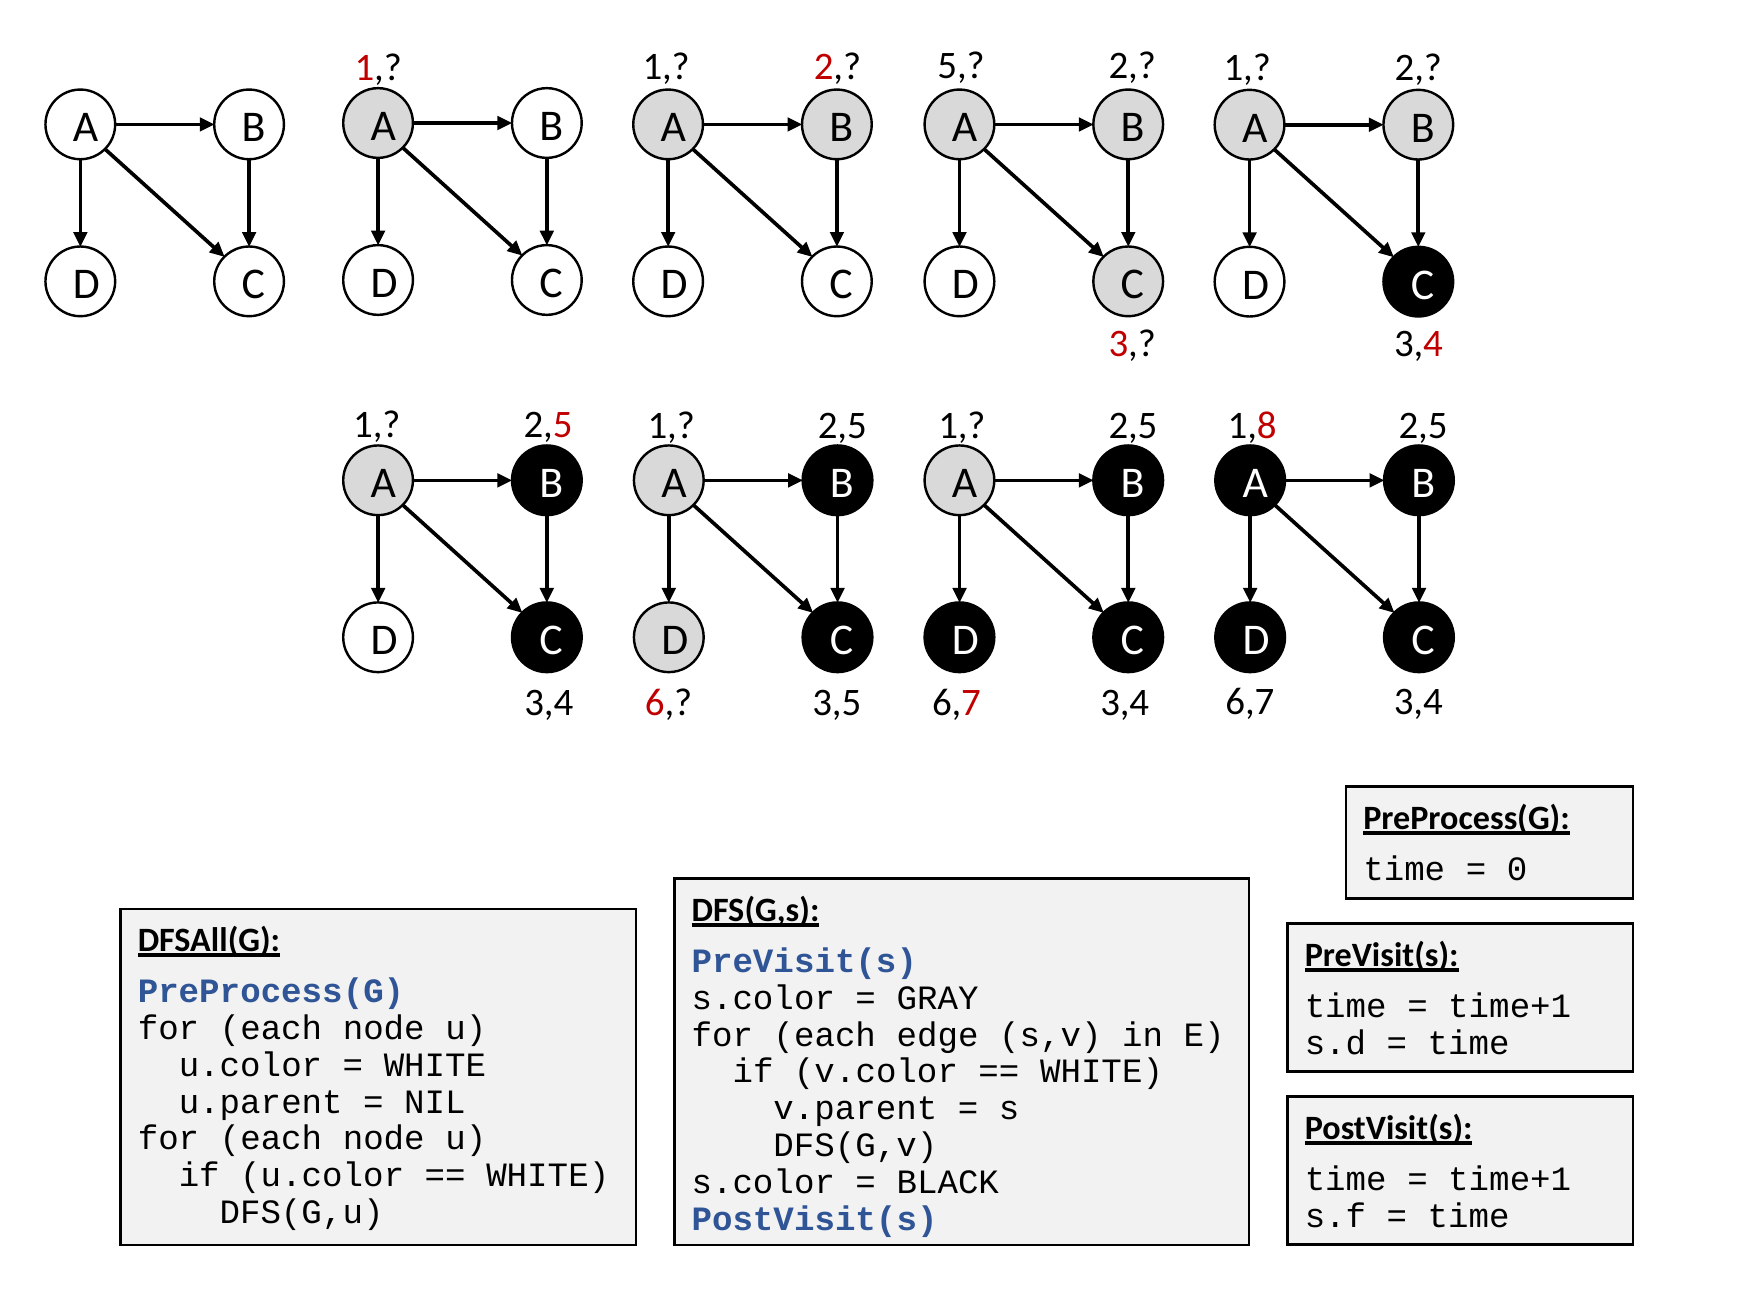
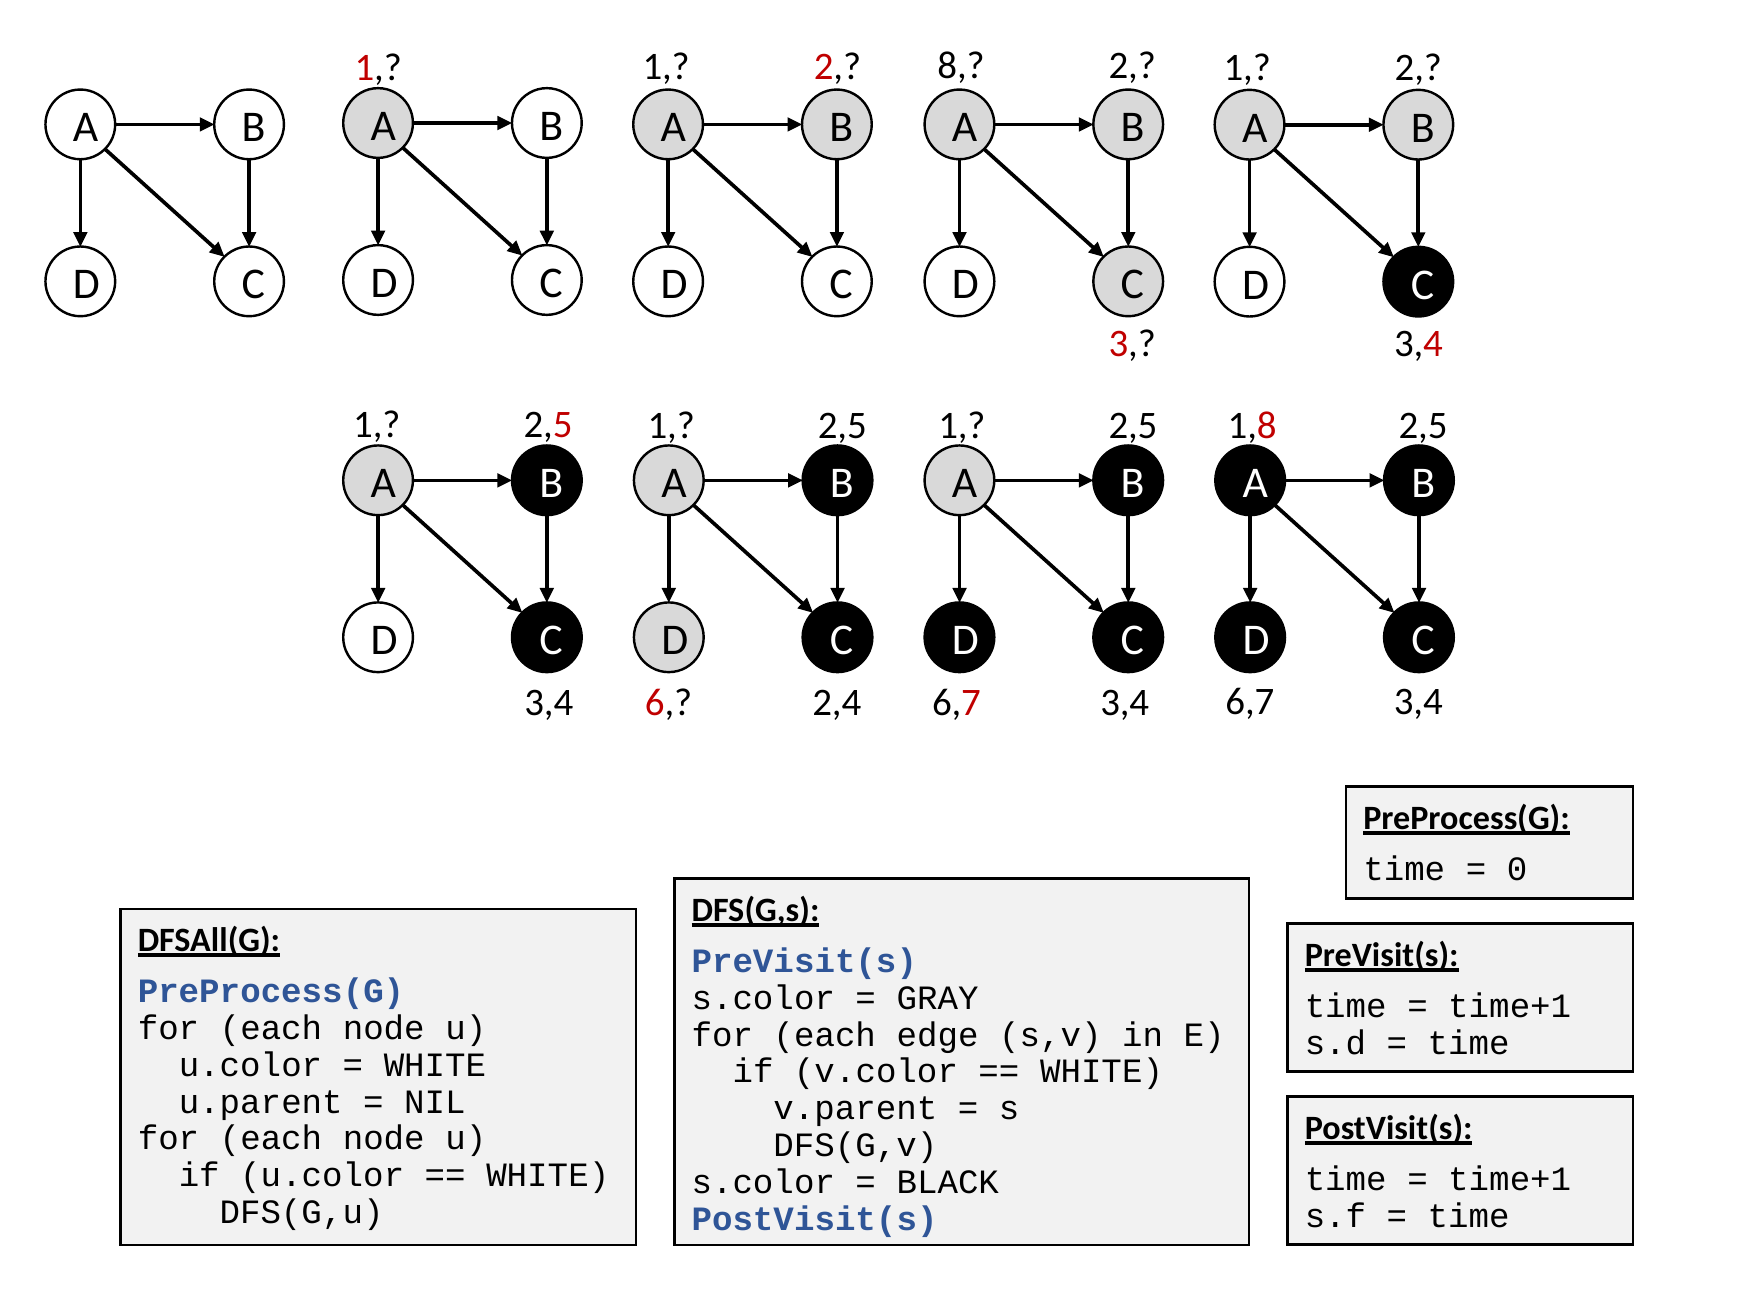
5: 5 -> 8 (961, 66)
3,5: 3,5 -> 2,4 (837, 702)
